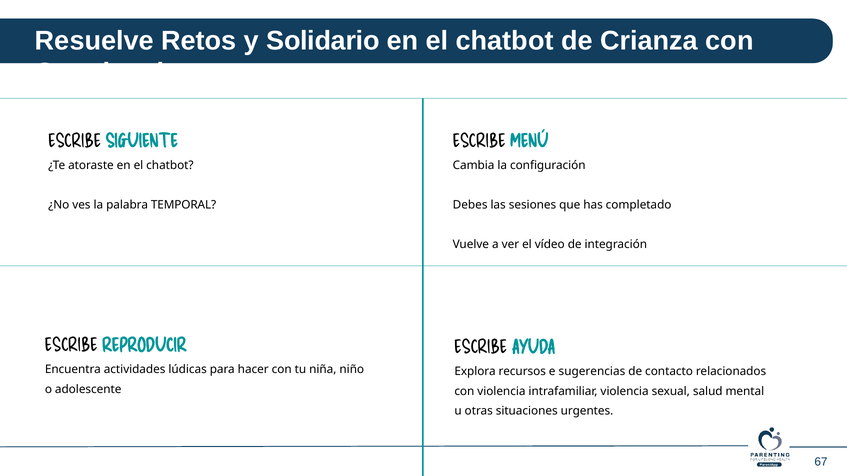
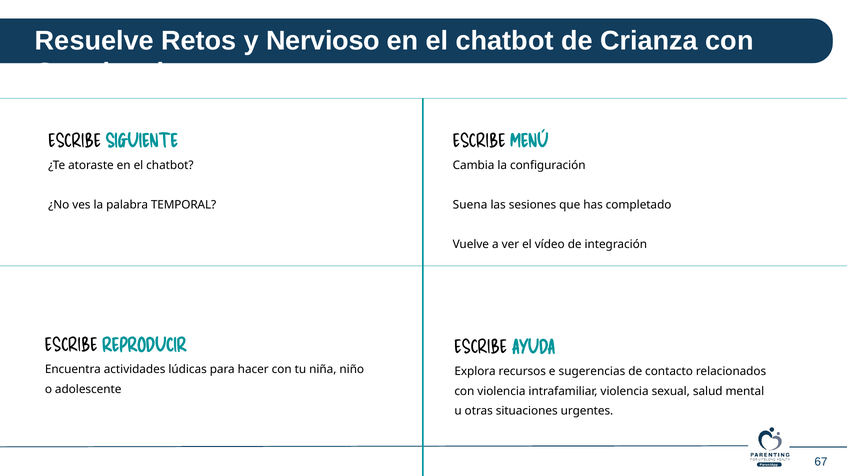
Solidario: Solidario -> Nervioso (323, 41)
Debes: Debes -> Suena (470, 205)
